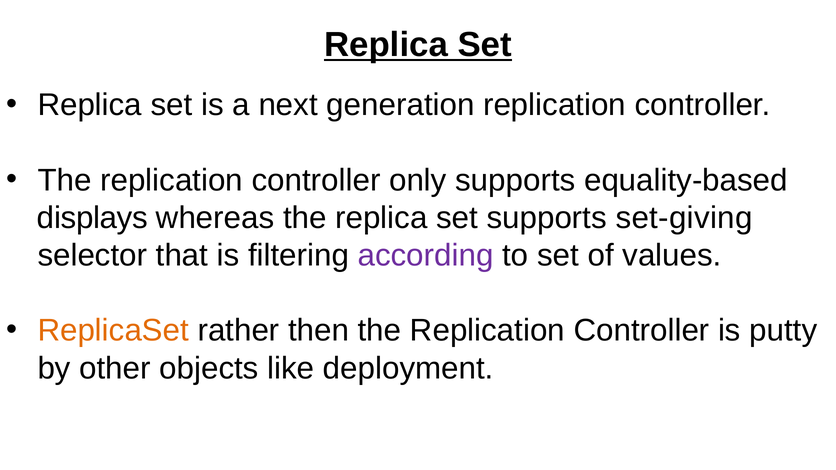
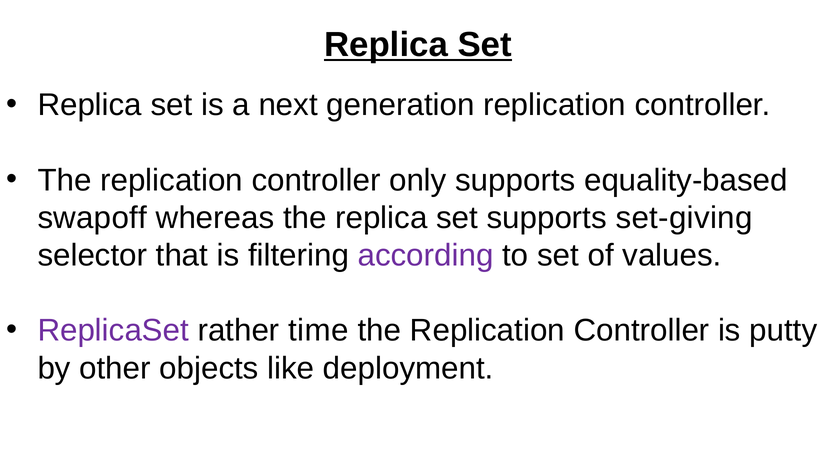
displays: displays -> swapoff (92, 218)
ReplicaSet colour: orange -> purple (113, 331)
then: then -> time (318, 331)
